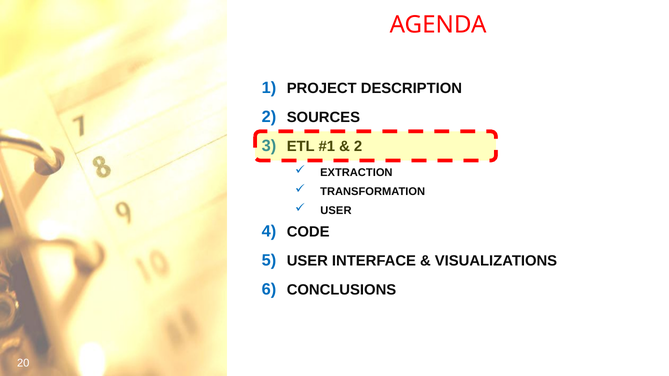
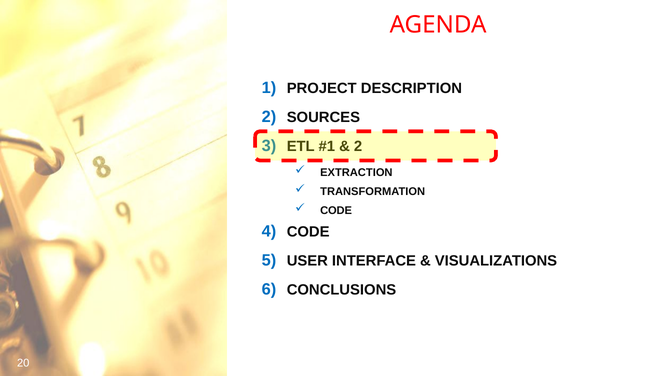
USER: USER -> CODE (336, 211)
